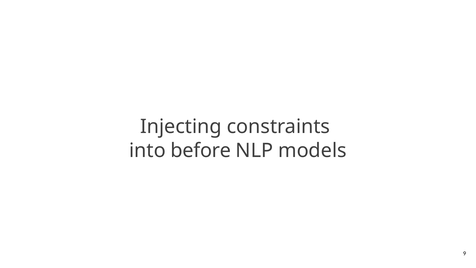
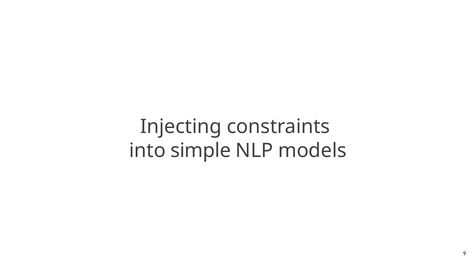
before: before -> simple (201, 151)
